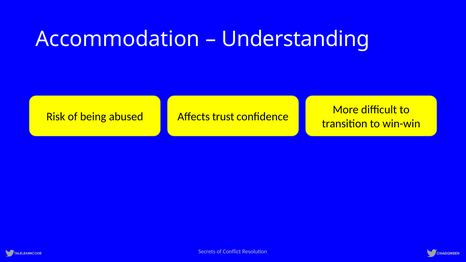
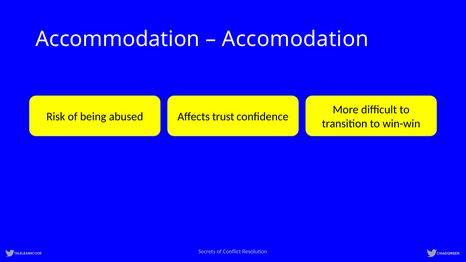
Understanding: Understanding -> Accomodation (295, 39)
